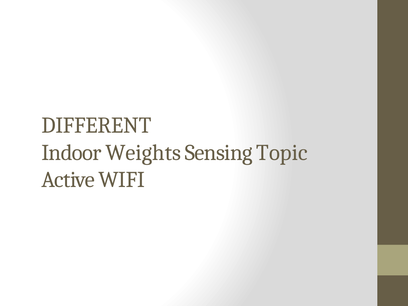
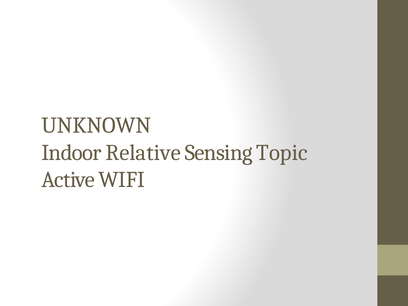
DIFFERENT: DIFFERENT -> UNKNOWN (96, 125)
Weights: Weights -> Relative (143, 153)
